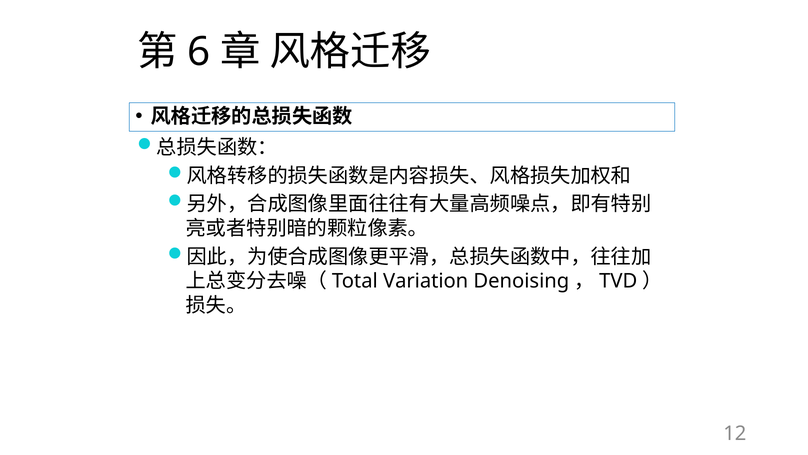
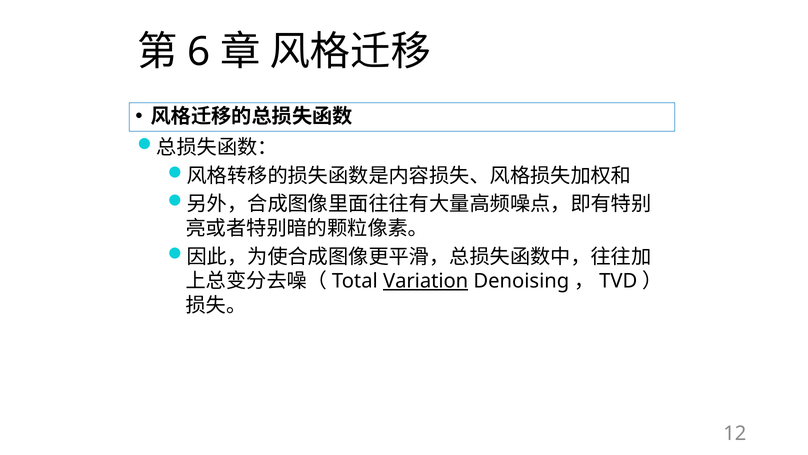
Variation underline: none -> present (426, 281)
